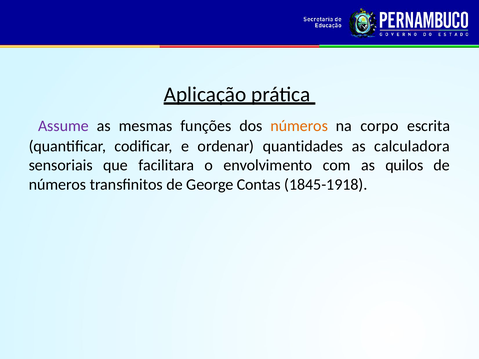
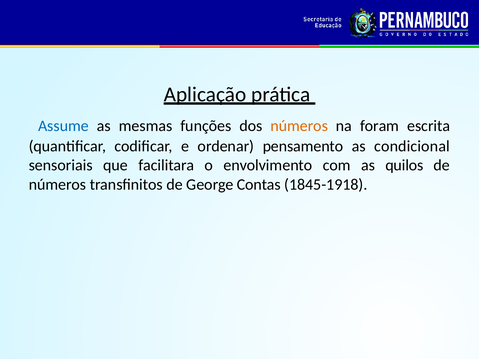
Assume colour: purple -> blue (63, 126)
corpo: corpo -> foram (380, 126)
quantidades: quantidades -> pensamento (303, 146)
calculadora: calculadora -> condicional (412, 146)
